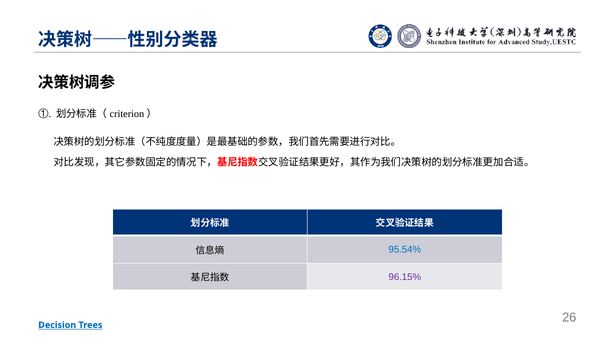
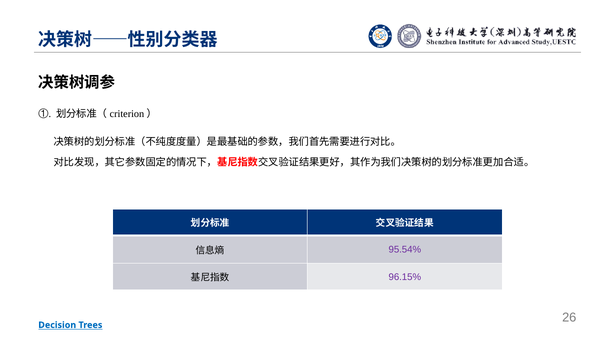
95.54% colour: blue -> purple (405, 250)
